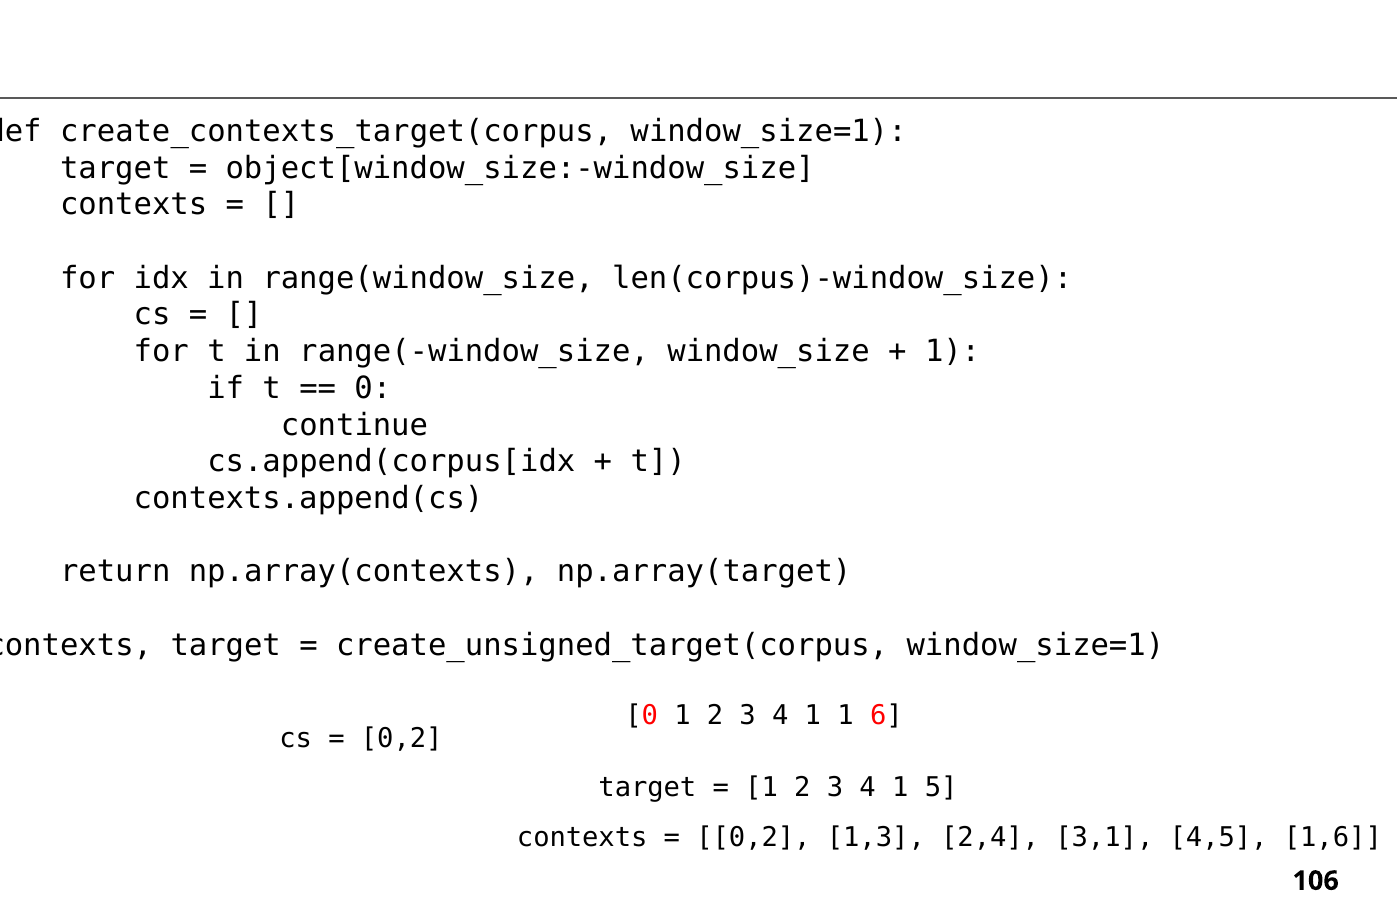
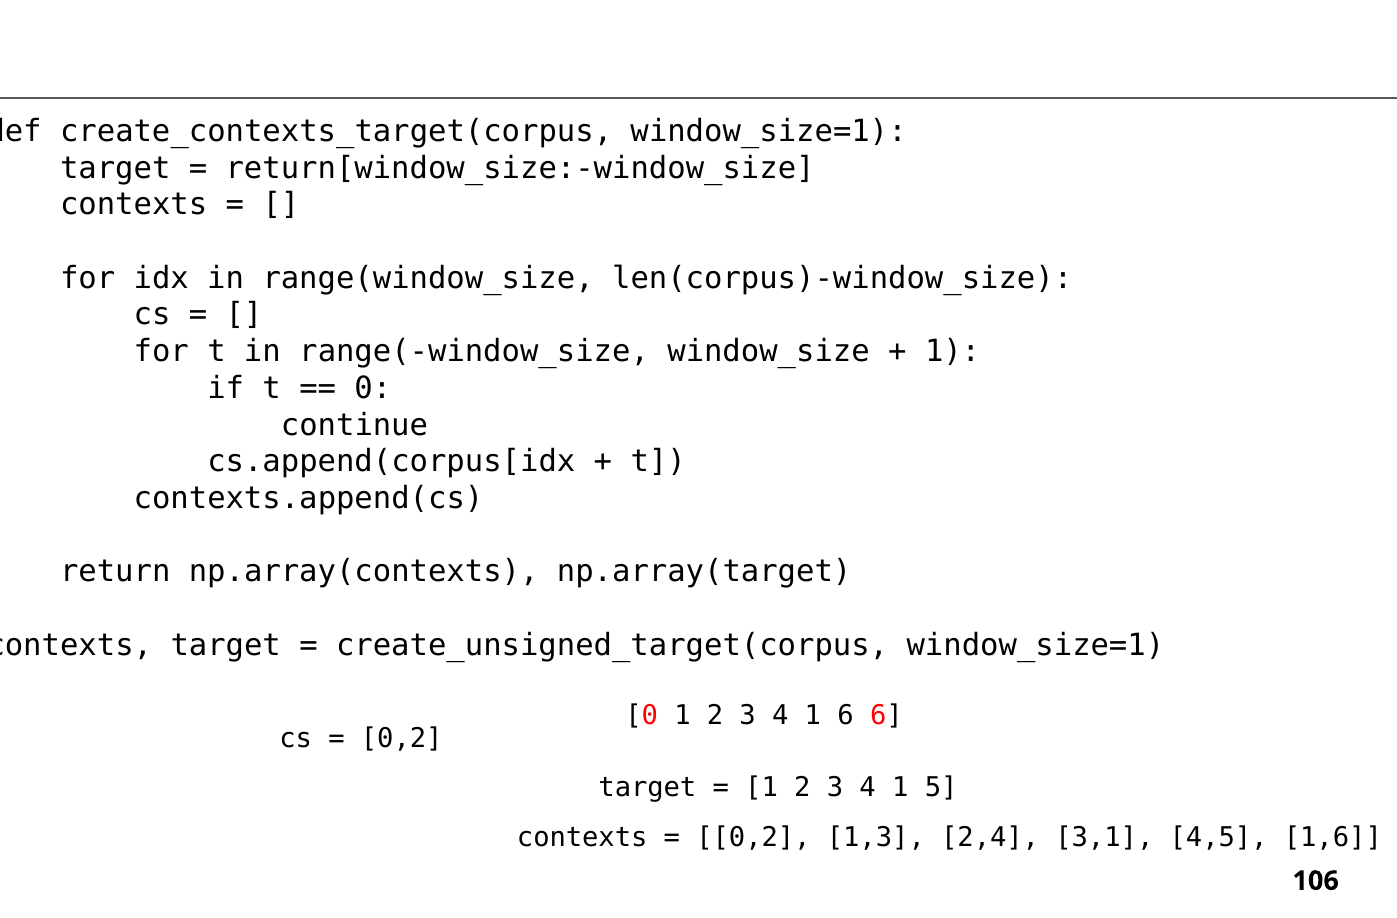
object[window_size:-window_size: object[window_size:-window_size -> return[window_size:-window_size (520, 168)
1 1: 1 -> 6 (846, 715)
